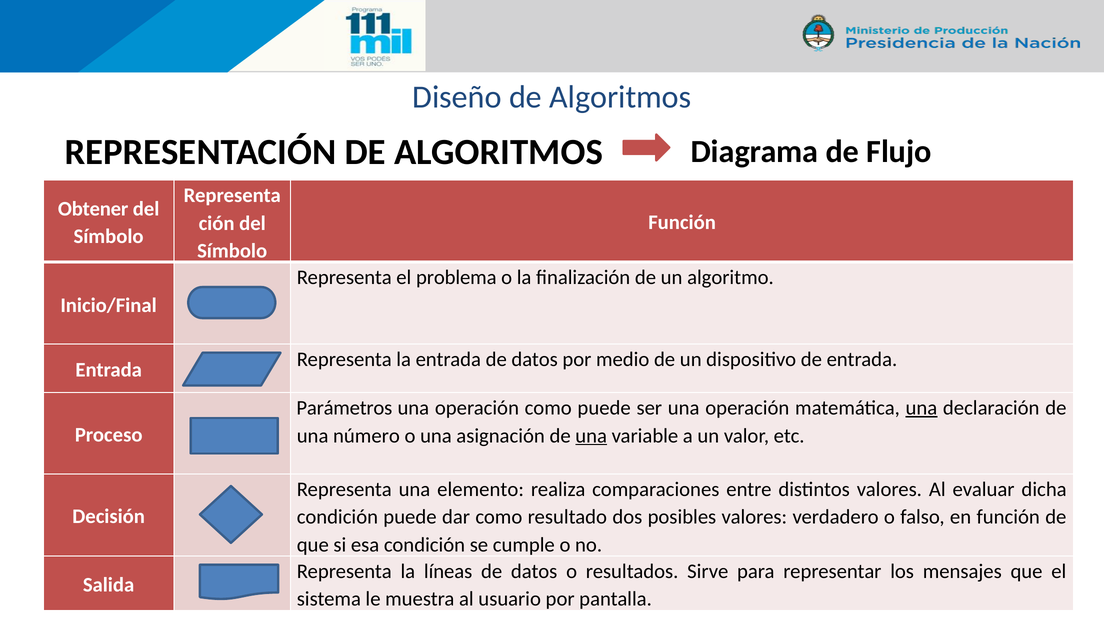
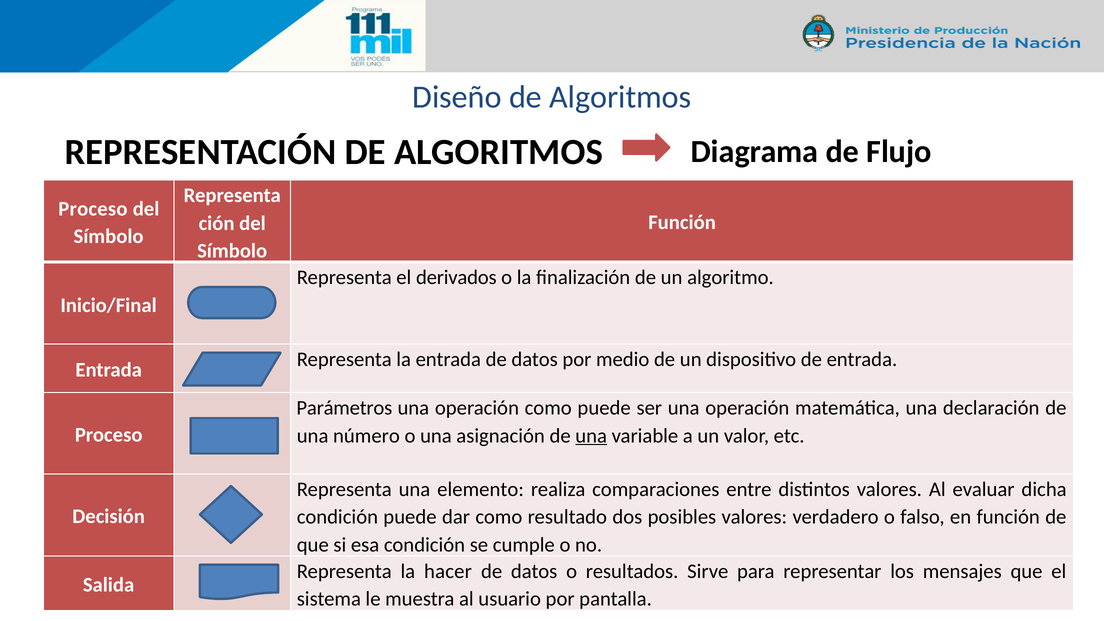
Obtener: Obtener -> Proceso (93, 209)
problema: problema -> derivados (456, 277)
una underline: present -> none (921, 408)
líneas: líneas -> hacer (448, 571)
